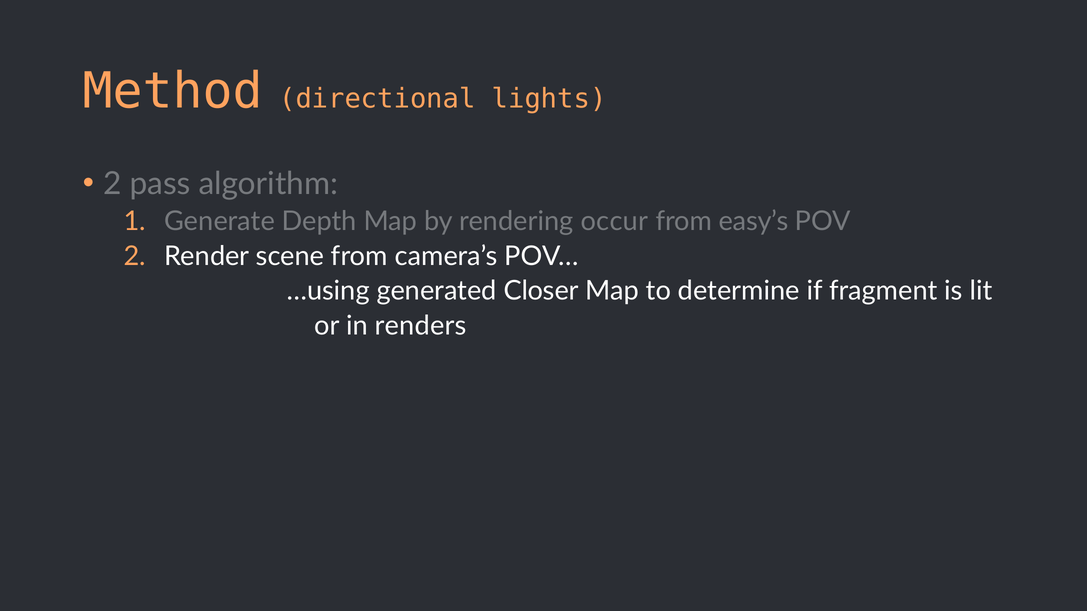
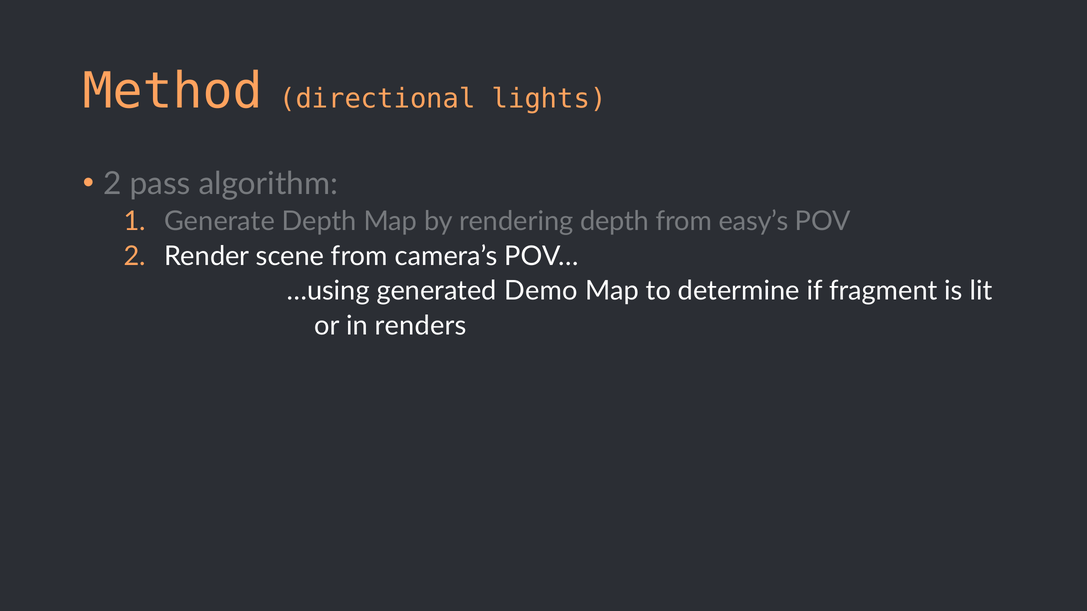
rendering occur: occur -> depth (615, 221)
Closer: Closer -> Demo (541, 291)
